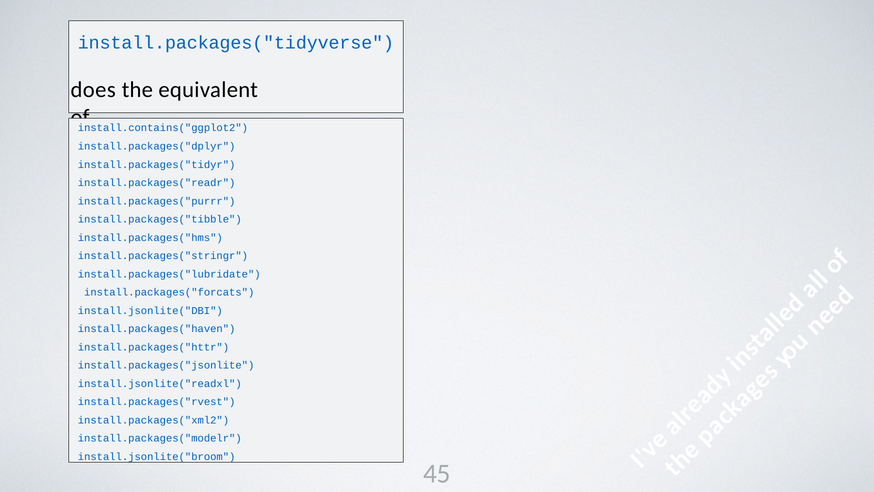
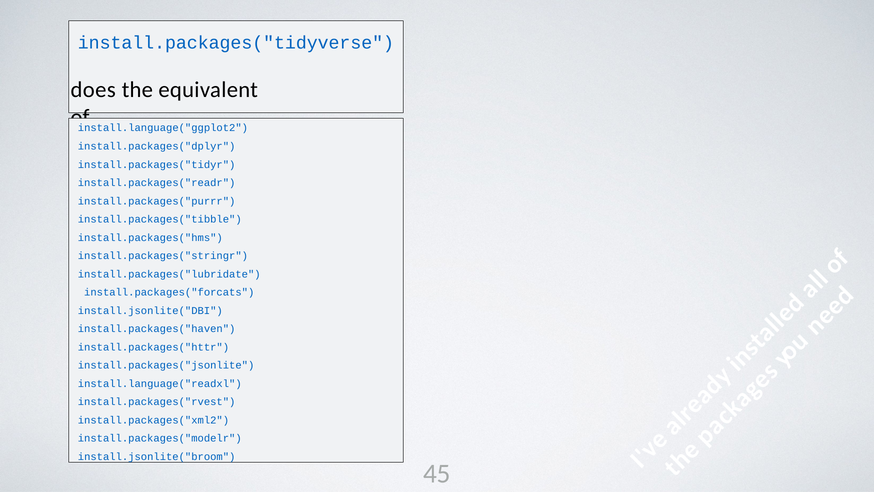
install.contains("ggplot2: install.contains("ggplot2 -> install.language("ggplot2 (163, 128)
install.jsonlite("readxl: install.jsonlite("readxl -> install.language("readxl (160, 383)
